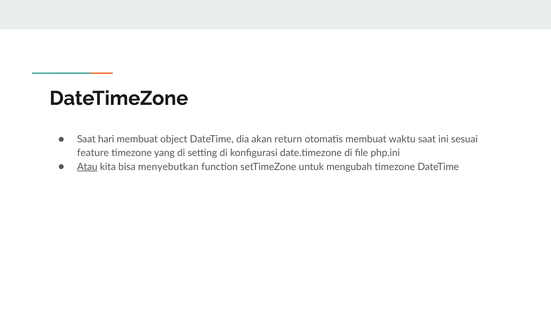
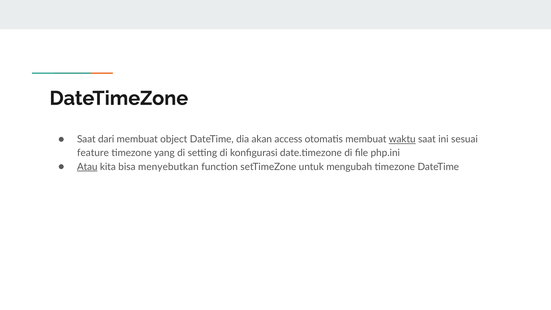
hari: hari -> dari (106, 139)
return: return -> access (288, 139)
waktu underline: none -> present (402, 139)
